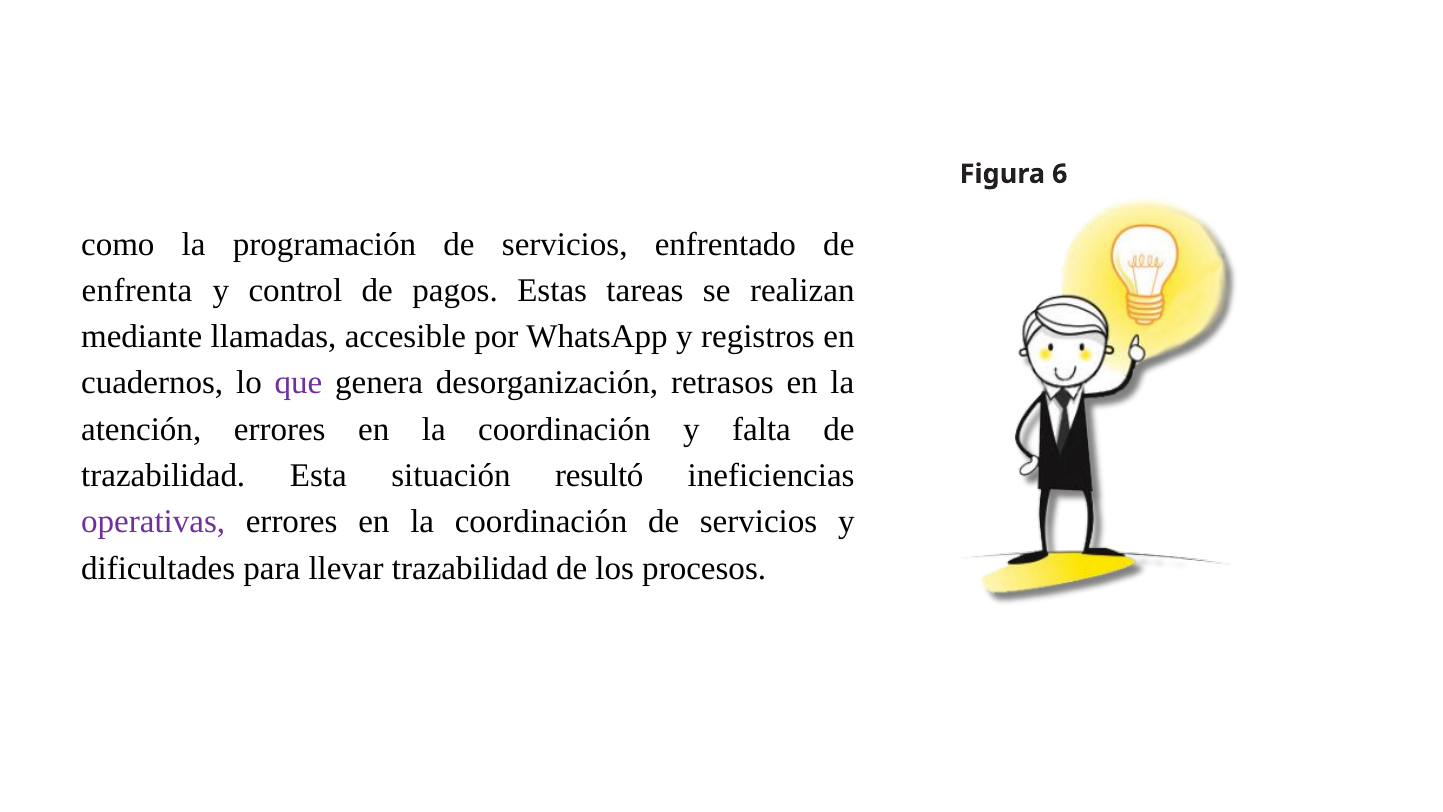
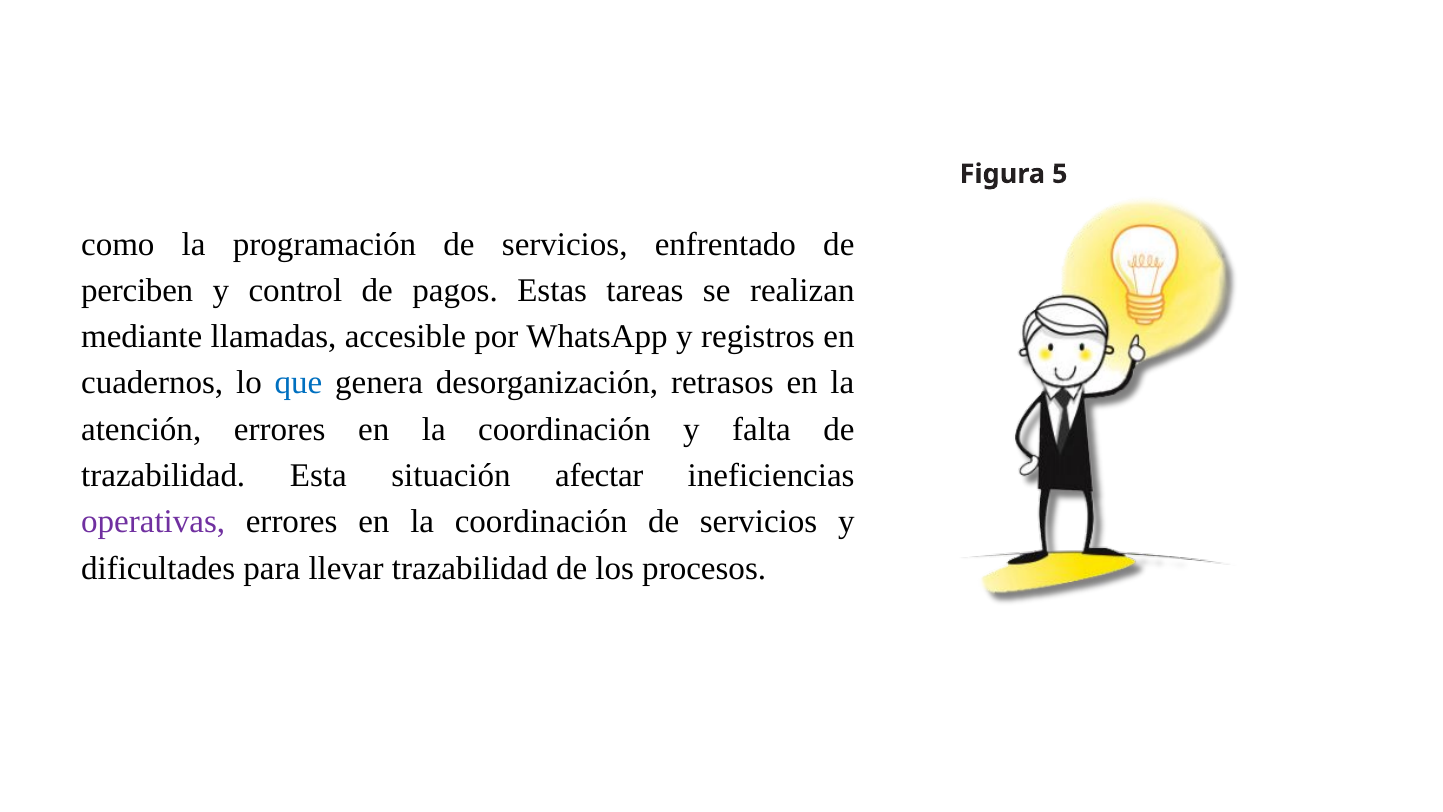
6: 6 -> 5 (1060, 174)
enfrenta: enfrenta -> perciben (137, 290)
que colour: purple -> blue (298, 383)
resultó: resultó -> afectar (599, 476)
